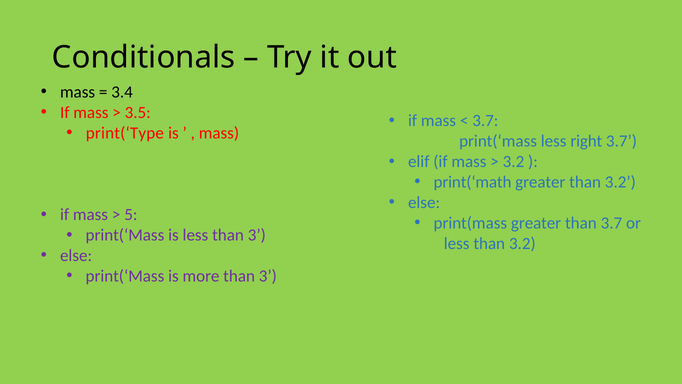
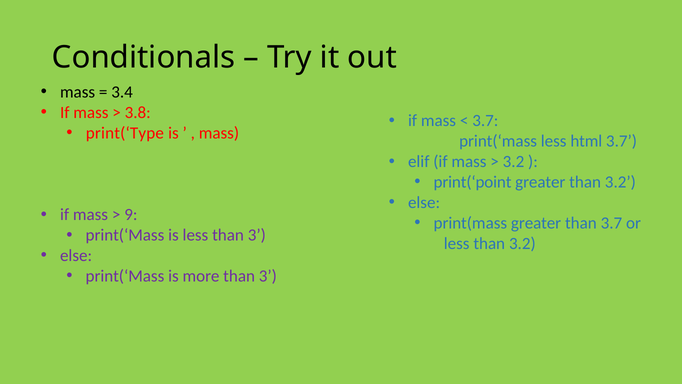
3.5: 3.5 -> 3.8 (138, 112)
right: right -> html (586, 141)
print(‘math: print(‘math -> print(‘point (473, 182)
5: 5 -> 9 (131, 215)
